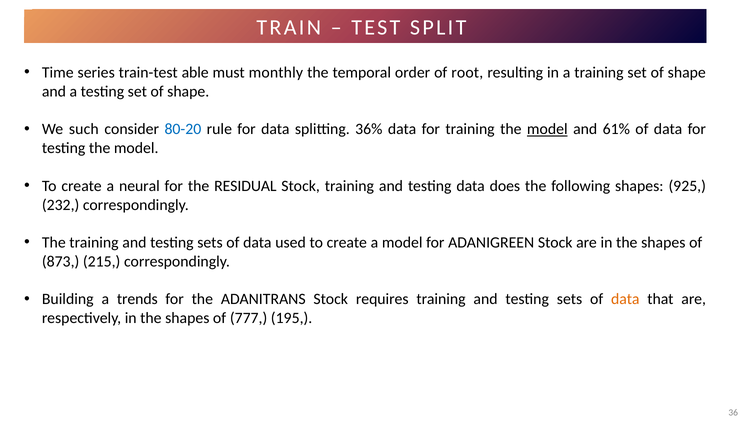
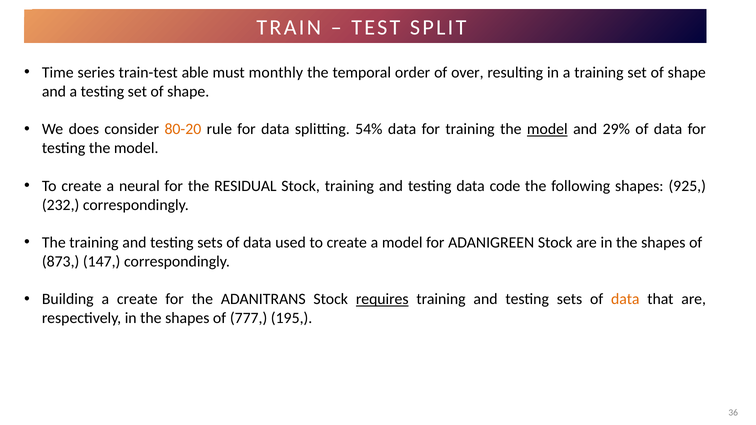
root: root -> over (467, 73)
such: such -> does (84, 129)
80-20 colour: blue -> orange (183, 129)
36%: 36% -> 54% (369, 129)
61%: 61% -> 29% (616, 129)
does: does -> code (505, 186)
215: 215 -> 147 (102, 262)
a trends: trends -> create (137, 299)
requires underline: none -> present (382, 299)
